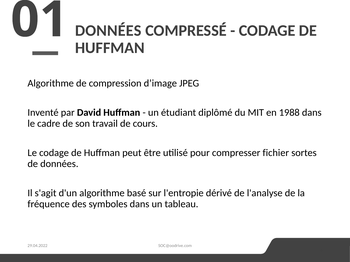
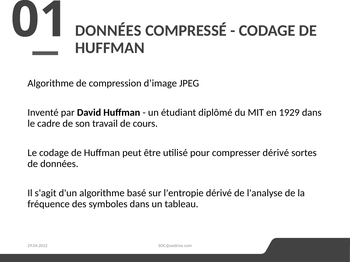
1988: 1988 -> 1929 (289, 113)
compresser fichier: fichier -> dérivé (276, 153)
